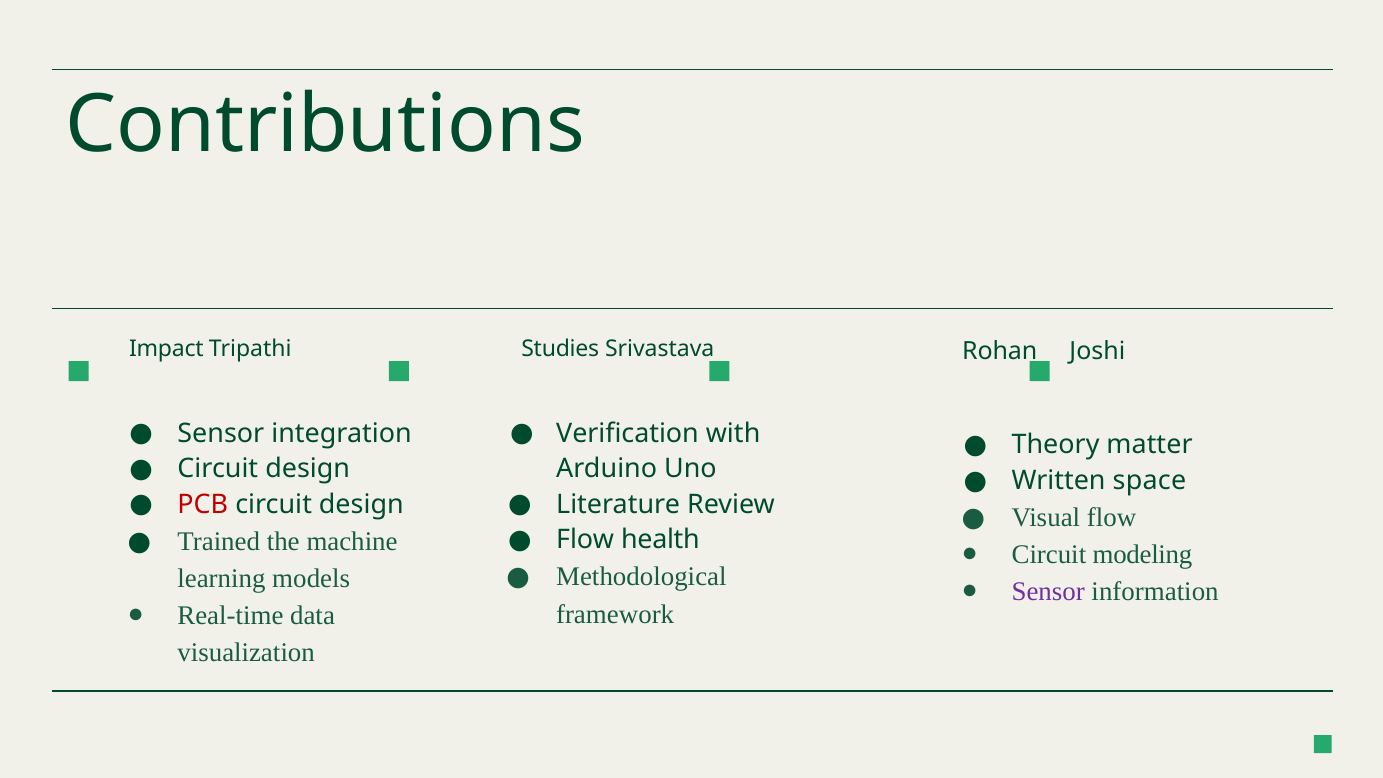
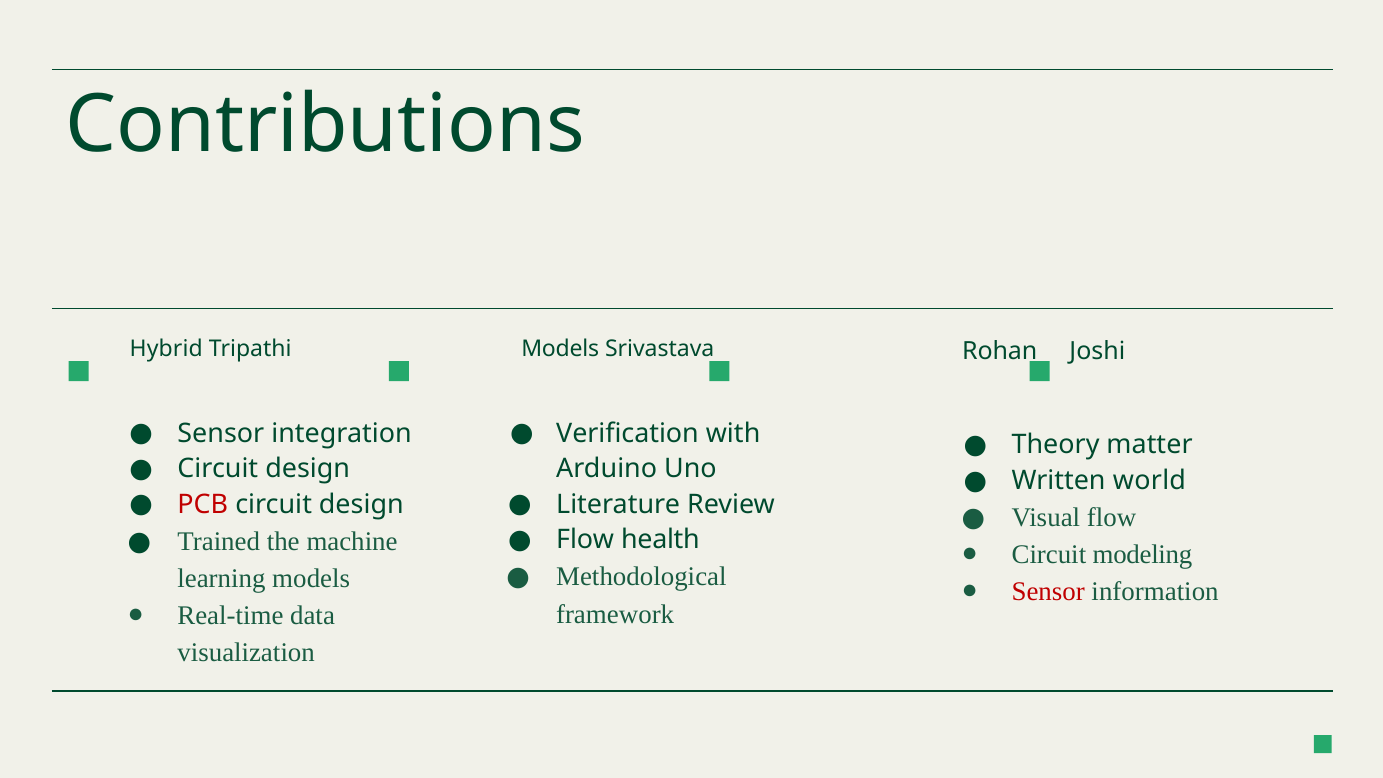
Impact: Impact -> Hybrid (166, 349)
Studies: Studies -> Models (560, 349)
space: space -> world (1149, 481)
Sensor colour: purple -> red (1048, 592)
